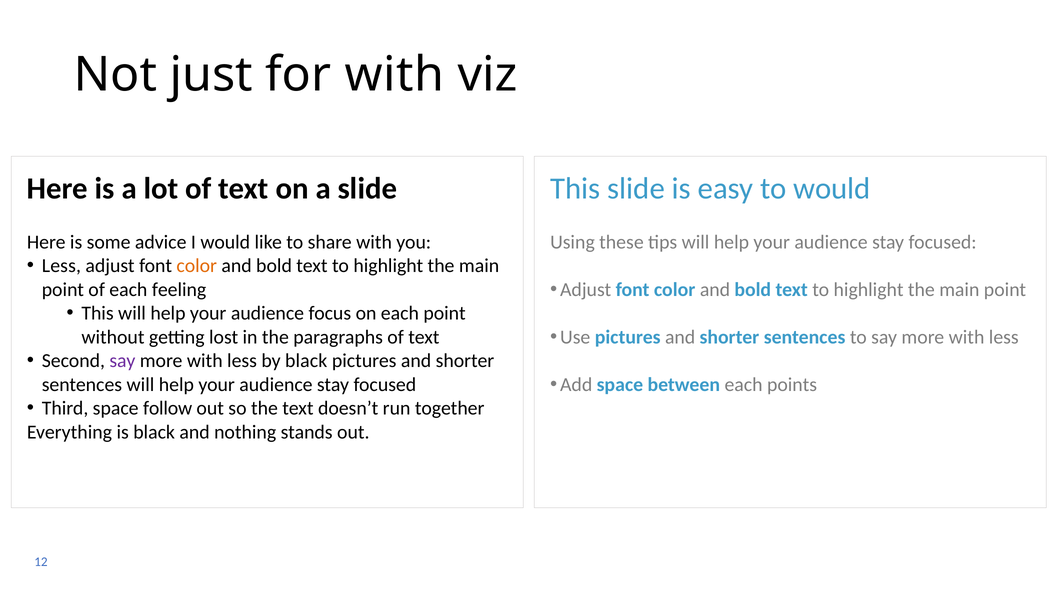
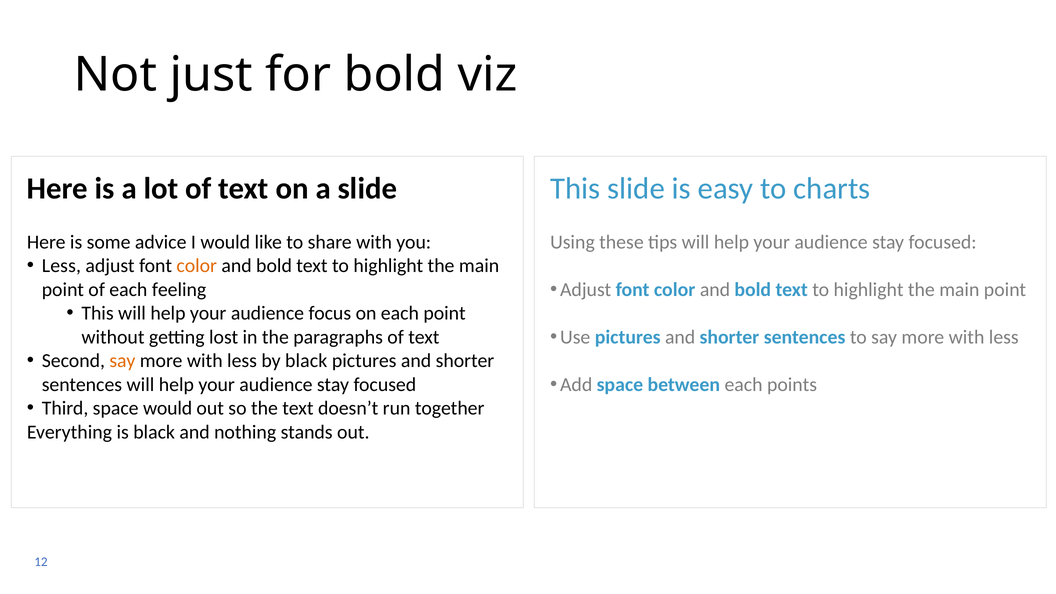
for with: with -> bold (395, 75)
to would: would -> charts (832, 189)
say colour: purple -> orange (122, 361)
space follow: follow -> would (168, 408)
